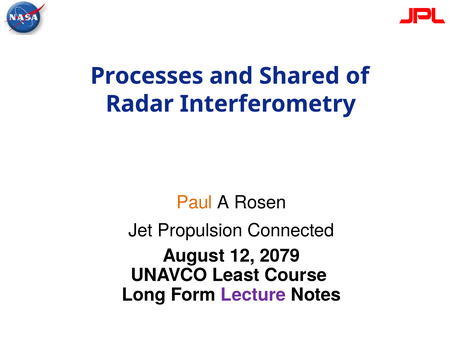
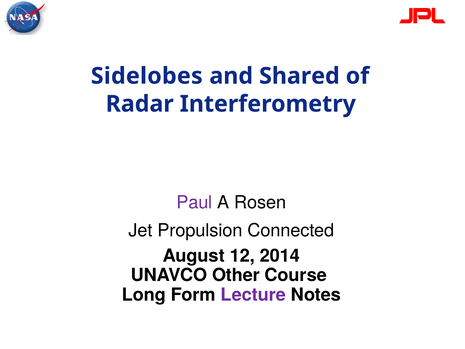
Processes: Processes -> Sidelobes (147, 76)
Paul colour: orange -> purple (194, 202)
2079: 2079 -> 2014 (280, 256)
Least: Least -> Other (236, 275)
